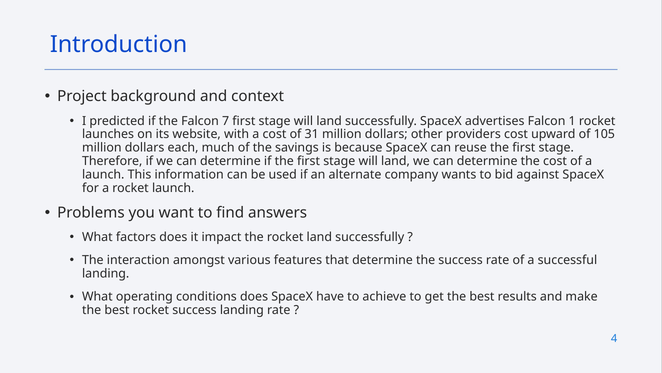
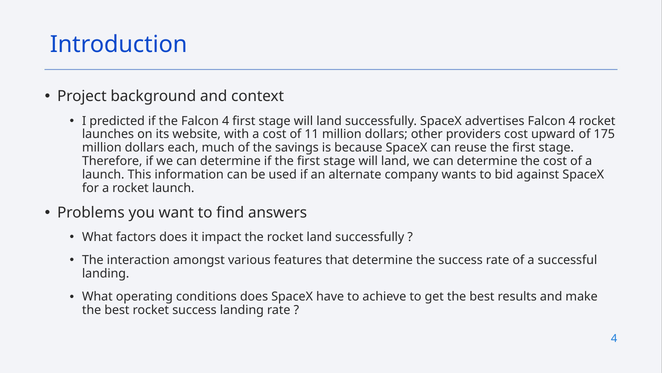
the Falcon 7: 7 -> 4 (226, 121)
advertises Falcon 1: 1 -> 4 (572, 121)
31: 31 -> 11 (312, 134)
105: 105 -> 175 (604, 134)
